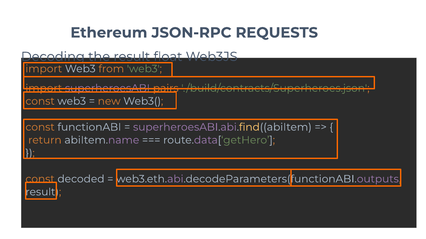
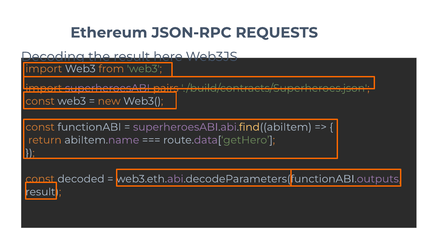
float: float -> here (168, 57)
